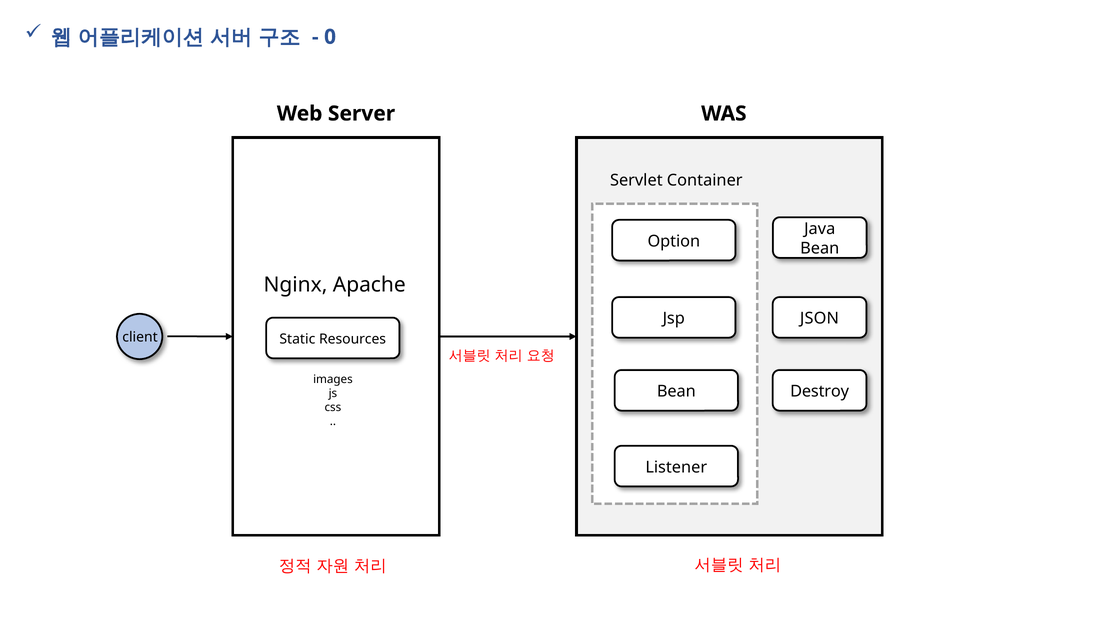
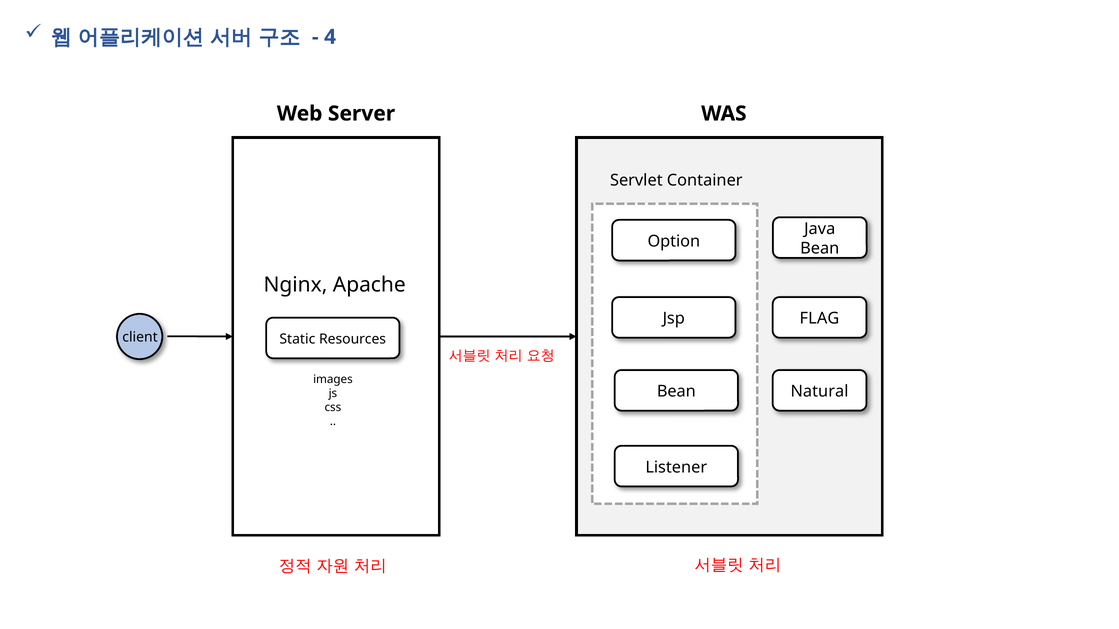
0: 0 -> 4 (330, 37)
JSON: JSON -> FLAG (819, 319)
Destroy: Destroy -> Natural (819, 392)
